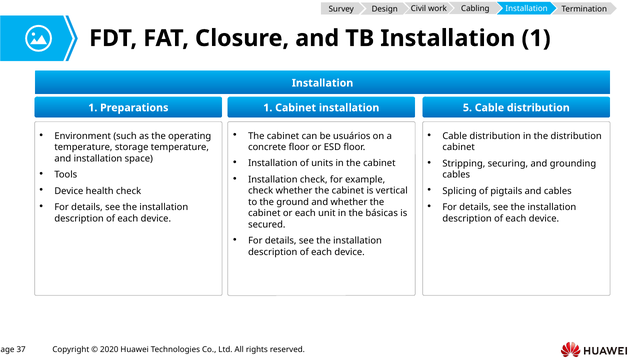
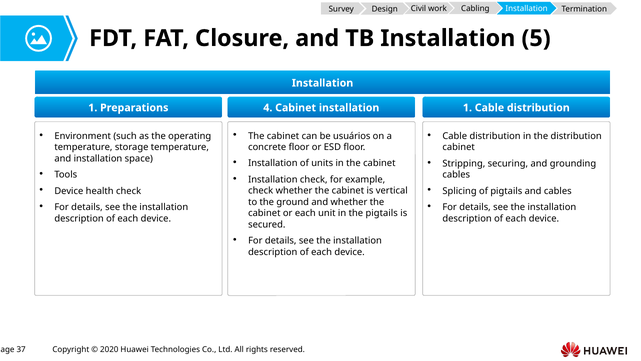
TB Installation 1: 1 -> 5 (536, 38)
Preparations 1: 1 -> 4 (268, 108)
Cabinet installation 5: 5 -> 1 (467, 108)
the básicas: básicas -> pigtails (382, 213)
